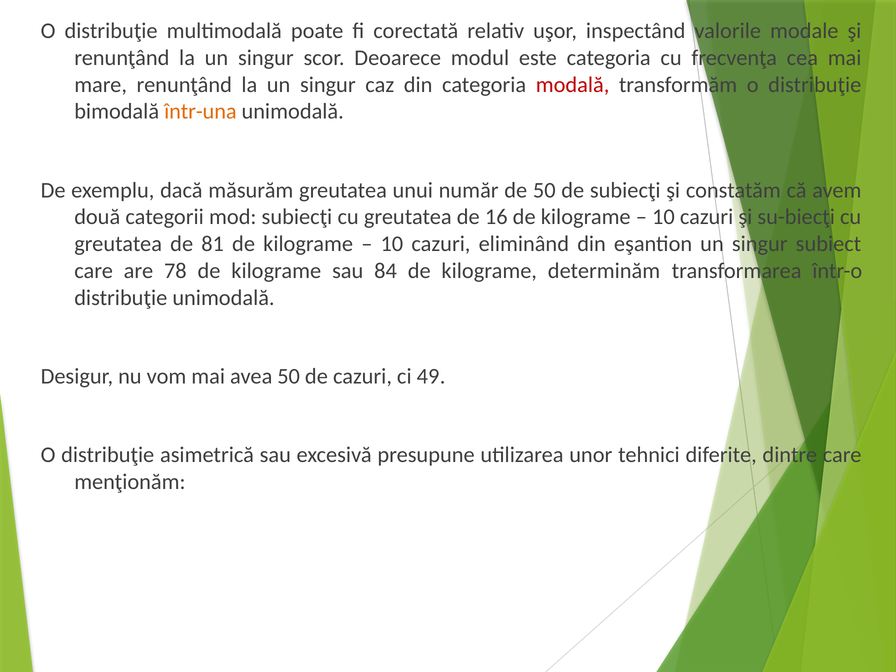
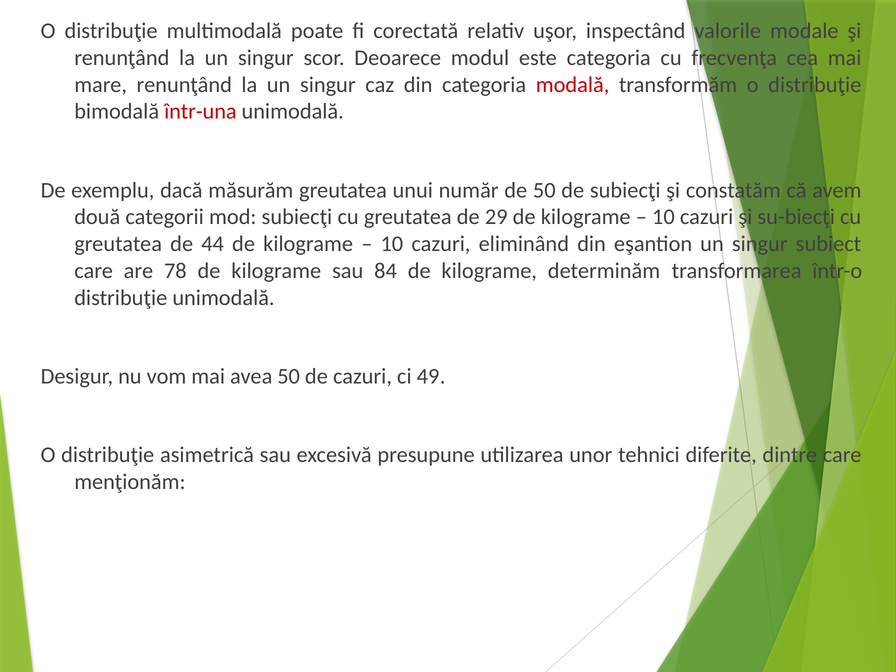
într-una colour: orange -> red (200, 112)
16: 16 -> 29 (496, 217)
81: 81 -> 44 (213, 244)
